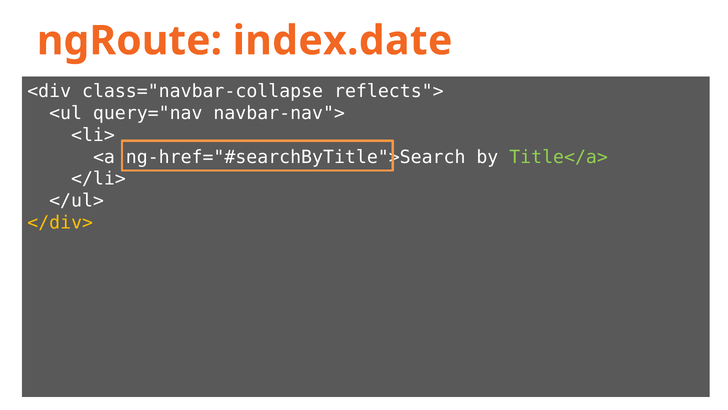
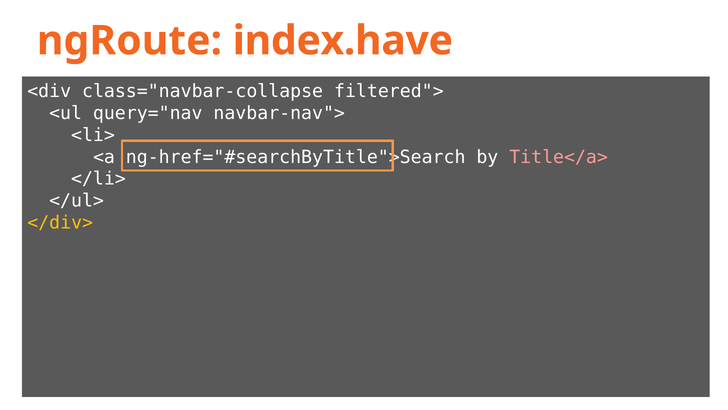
index.date: index.date -> index.have (343, 41)
reflects">: reflects"> -> filtered"> (389, 91)
Title</a> colour: light green -> pink (559, 157)
